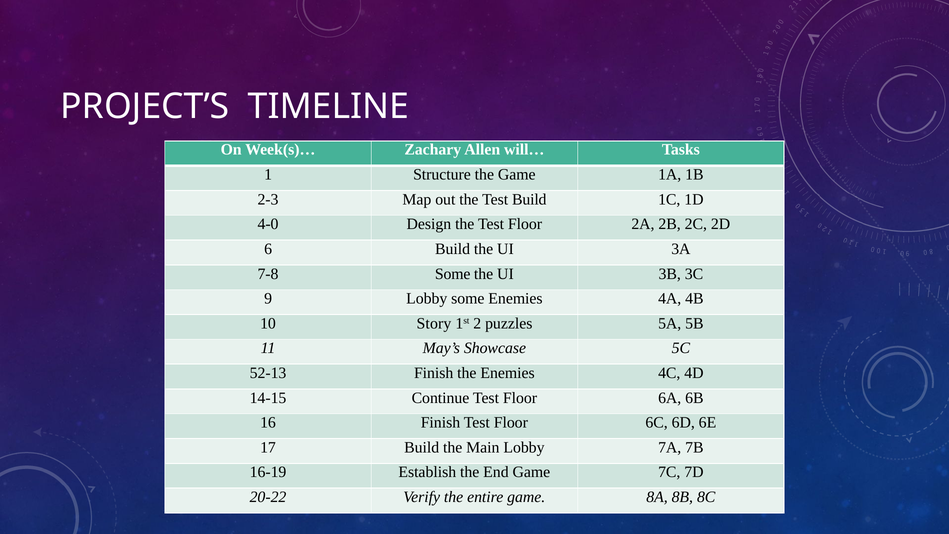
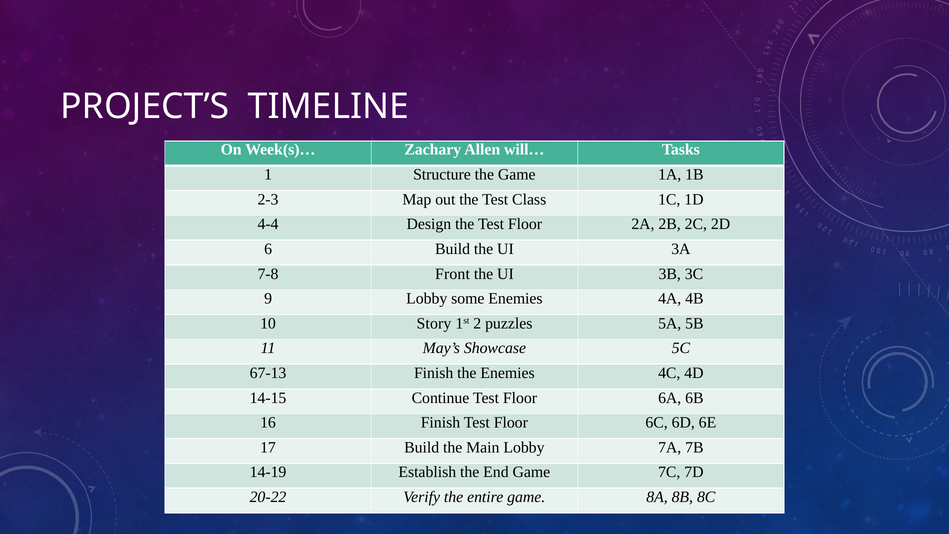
Test Build: Build -> Class (529, 199)
4-0: 4-0 -> 4-4 (268, 224)
7-8 Some: Some -> Front (453, 274)
52-13: 52-13 -> 67-13 (268, 373)
16-19: 16-19 -> 14-19 (268, 472)
